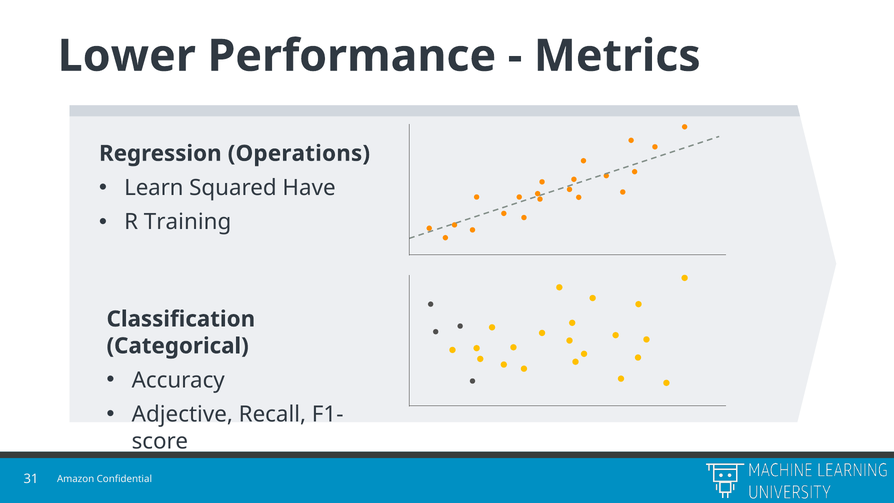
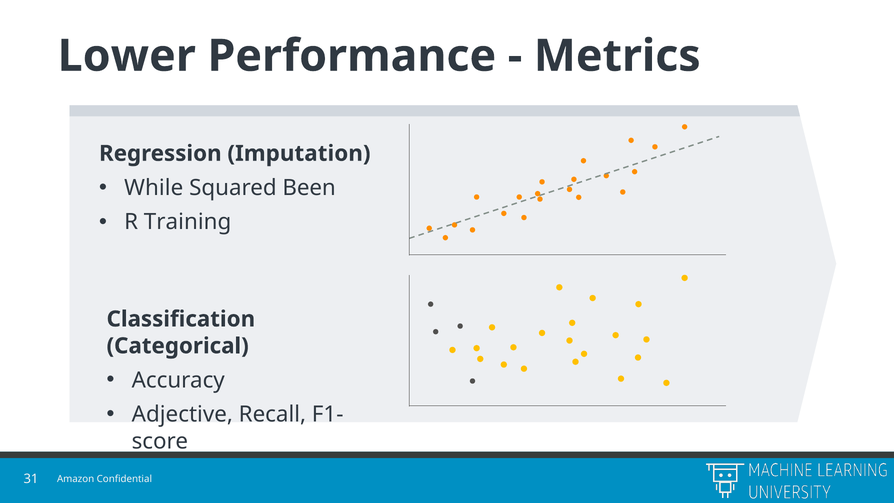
Operations: Operations -> Imputation (299, 153)
Learn: Learn -> While (154, 188)
Have: Have -> Been (309, 188)
